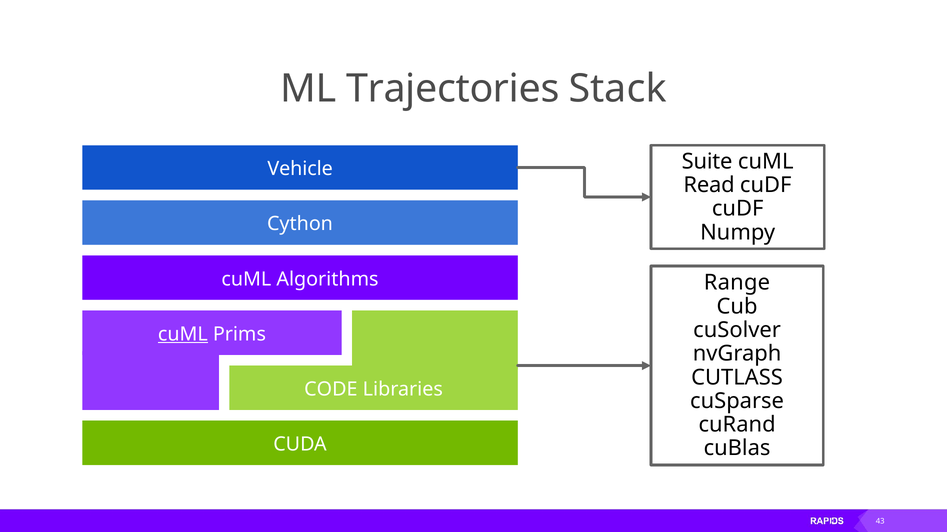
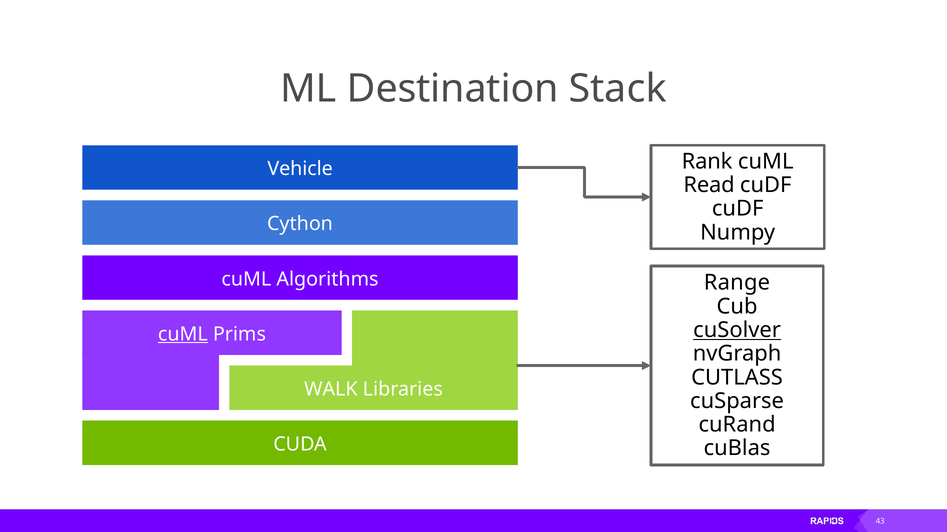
Trajectories: Trajectories -> Destination (453, 89)
Suite: Suite -> Rank (707, 162)
cuSolver underline: none -> present (737, 330)
CODE: CODE -> WALK (331, 390)
